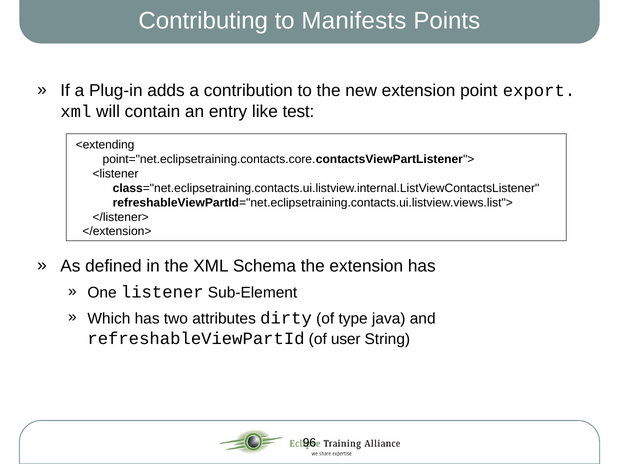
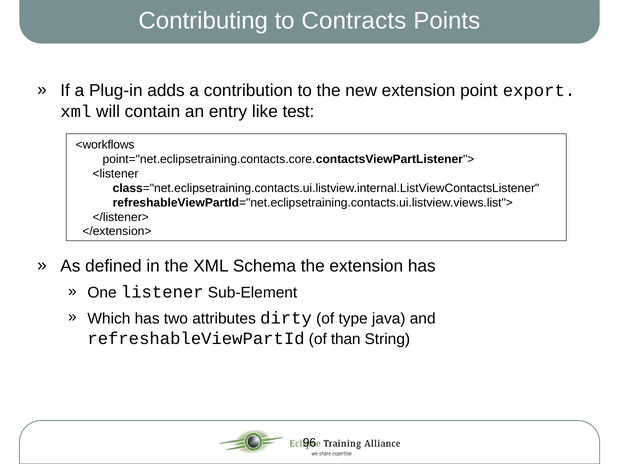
Manifests: Manifests -> Contracts (354, 21)
<extending: <extending -> <workflows (105, 145)
user: user -> than (346, 339)
